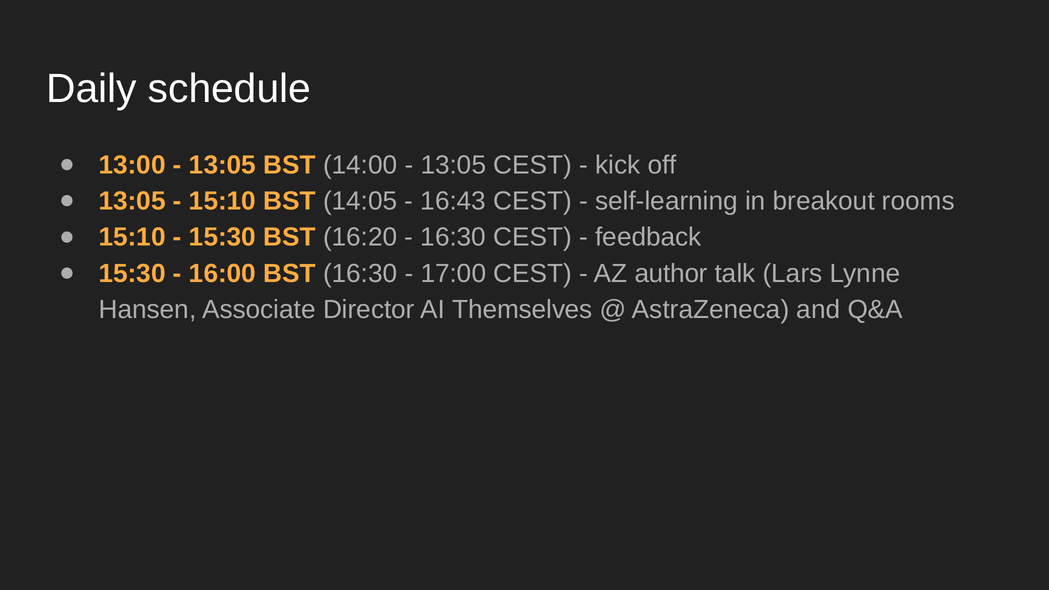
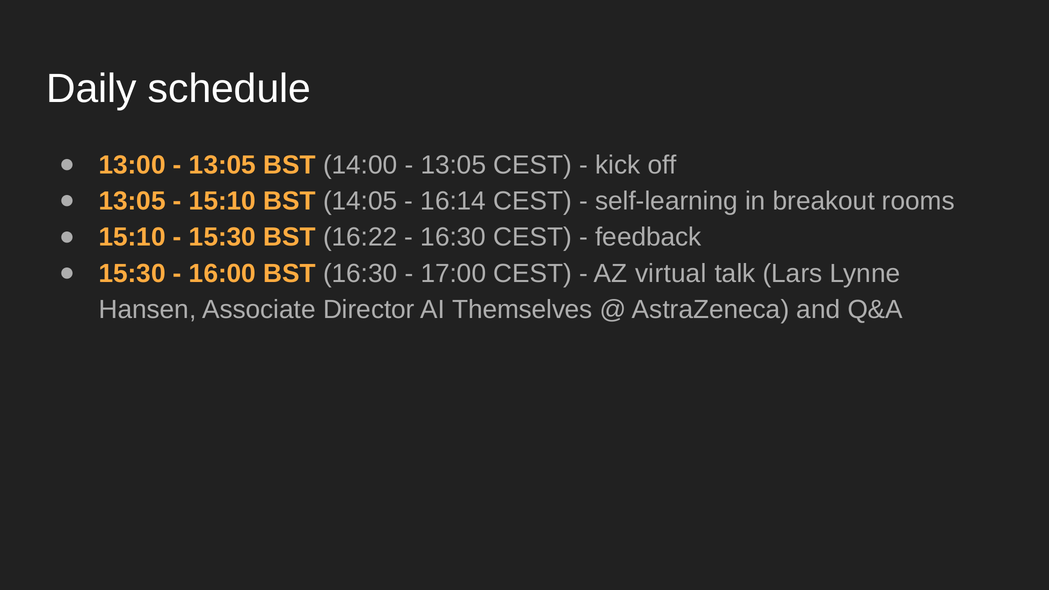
16:43: 16:43 -> 16:14 (453, 201)
16:20: 16:20 -> 16:22 (360, 237)
author: author -> virtual (671, 274)
